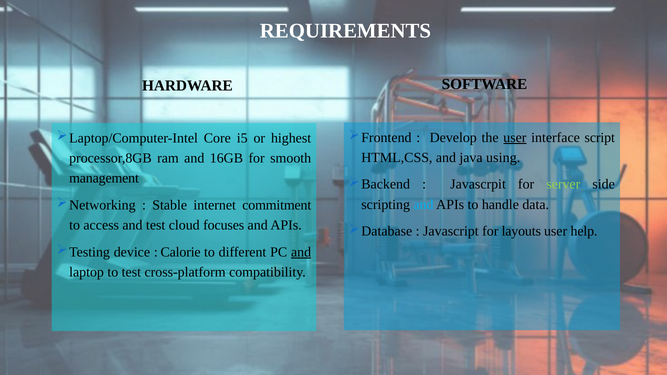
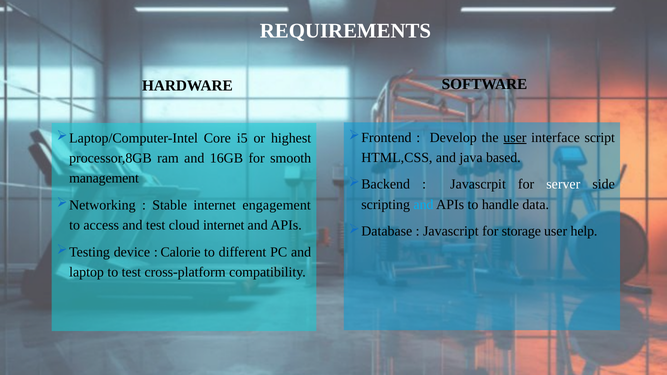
using: using -> based (503, 158)
server colour: light green -> white (563, 184)
commitment: commitment -> engagement (277, 205)
cloud focuses: focuses -> internet (224, 225)
layouts: layouts -> storage (521, 232)
and underline: present -> none (301, 252)
